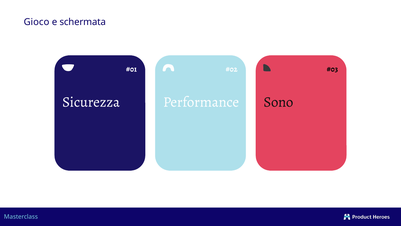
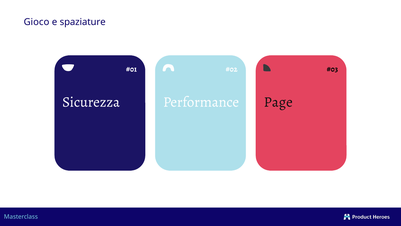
schermata: schermata -> spaziature (83, 22)
Sono: Sono -> Page (278, 102)
